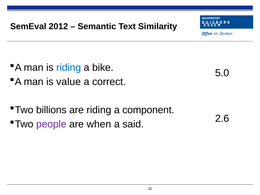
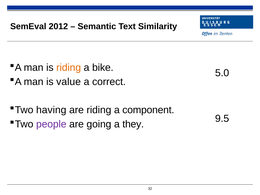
riding colour: blue -> orange (69, 68)
billions: billions -> having (51, 110)
2.6: 2.6 -> 9.5 (222, 119)
when: when -> going (99, 124)
said: said -> they (133, 124)
